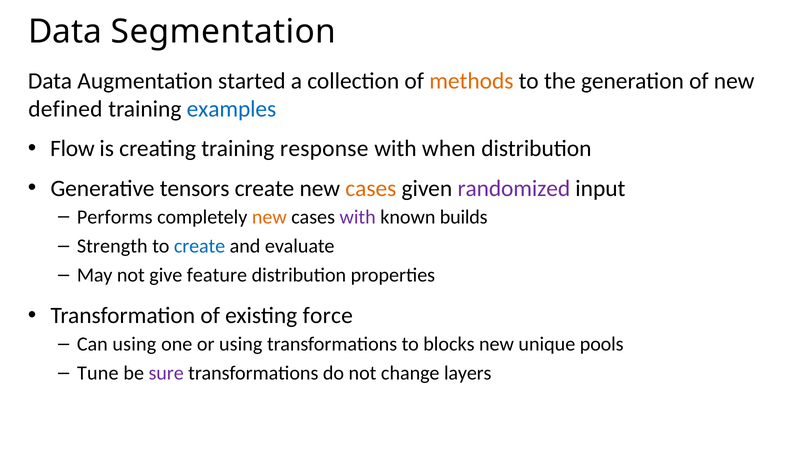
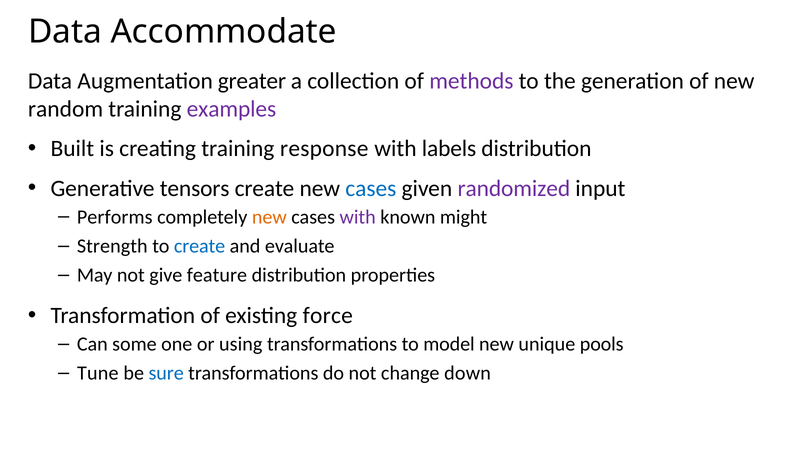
Segmentation: Segmentation -> Accommodate (224, 32)
started: started -> greater (252, 81)
methods colour: orange -> purple (471, 81)
defined: defined -> random (66, 109)
examples colour: blue -> purple (231, 109)
Flow: Flow -> Built (72, 149)
when: when -> labels (449, 149)
cases colour: orange -> blue (371, 189)
builds: builds -> might (464, 217)
Can using: using -> some (134, 344)
blocks: blocks -> model (449, 344)
sure colour: purple -> blue (166, 373)
layers: layers -> down (468, 373)
